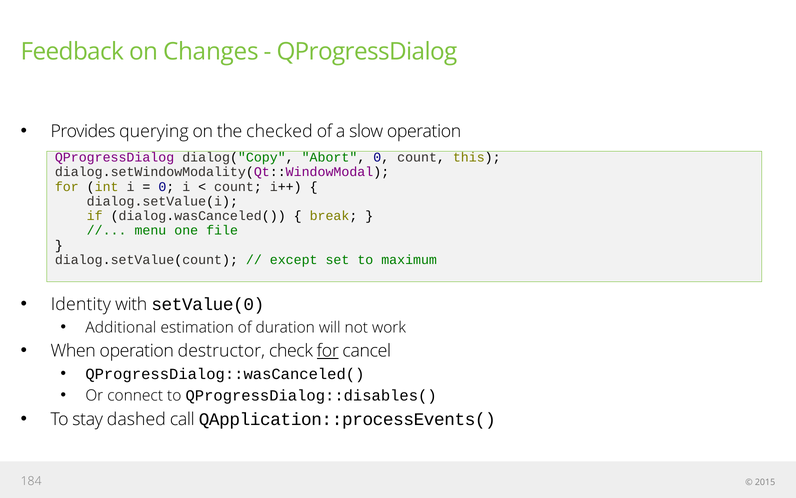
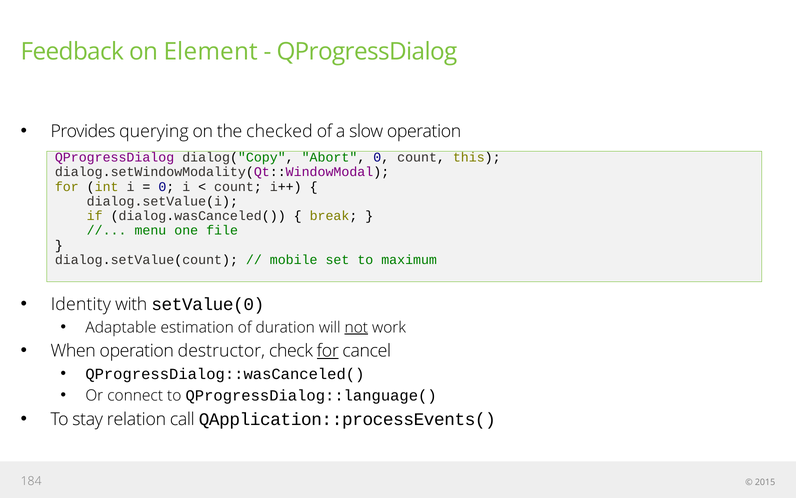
Changes: Changes -> Element (211, 52)
except: except -> mobile (294, 260)
Additional: Additional -> Adaptable (121, 327)
not underline: none -> present (356, 327)
QProgressDialog::disables(: QProgressDialog::disables( -> QProgressDialog::language( (311, 395)
dashed: dashed -> relation (136, 419)
